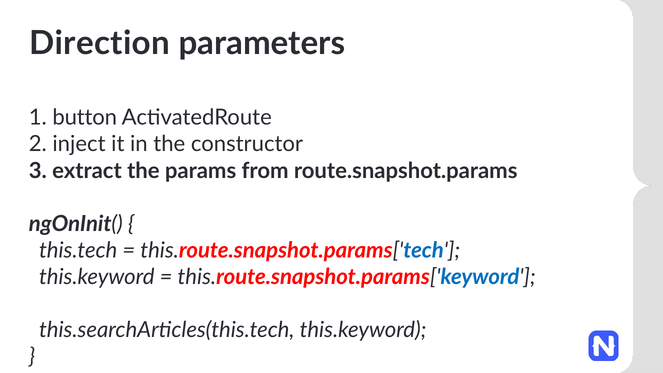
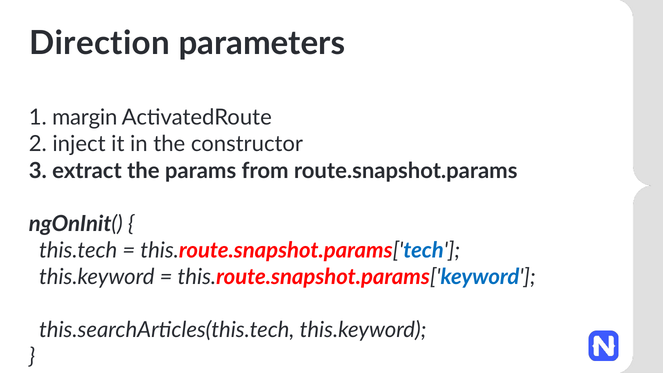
button: button -> margin (85, 118)
